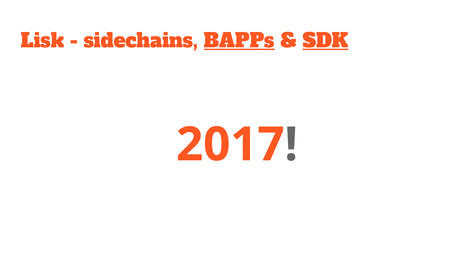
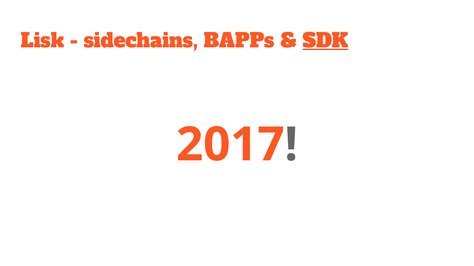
BAPPs underline: present -> none (239, 41)
